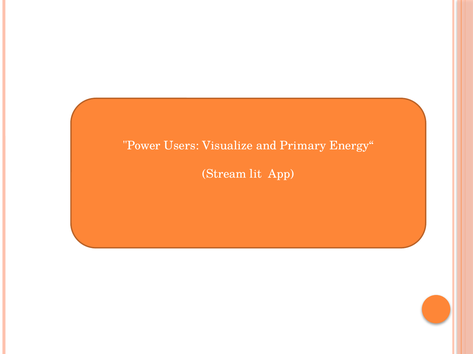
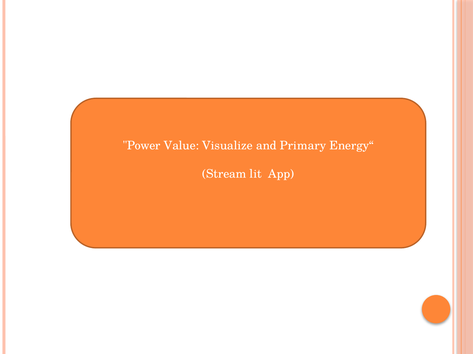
Users: Users -> Value (181, 146)
